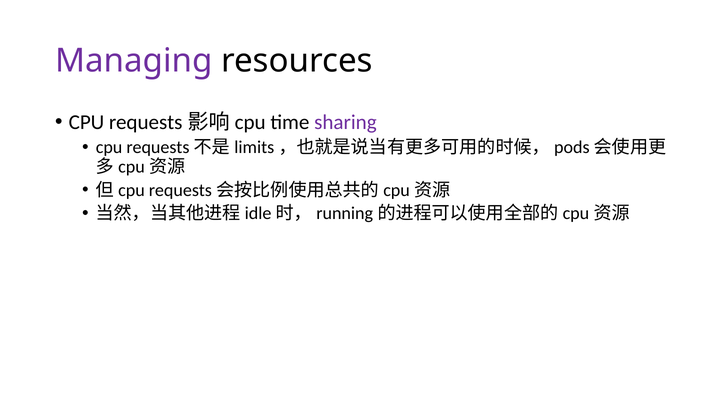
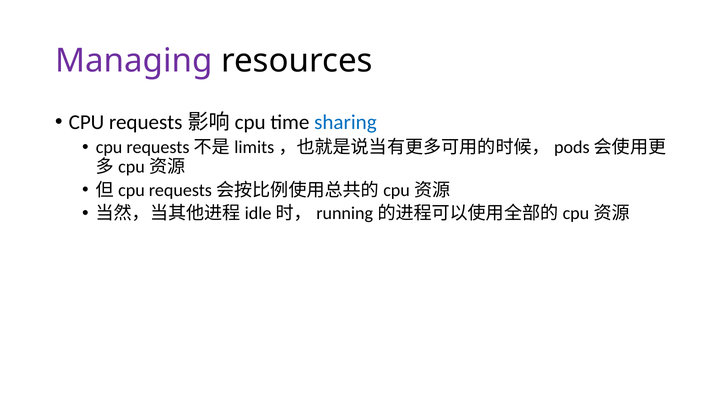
sharing colour: purple -> blue (345, 122)
